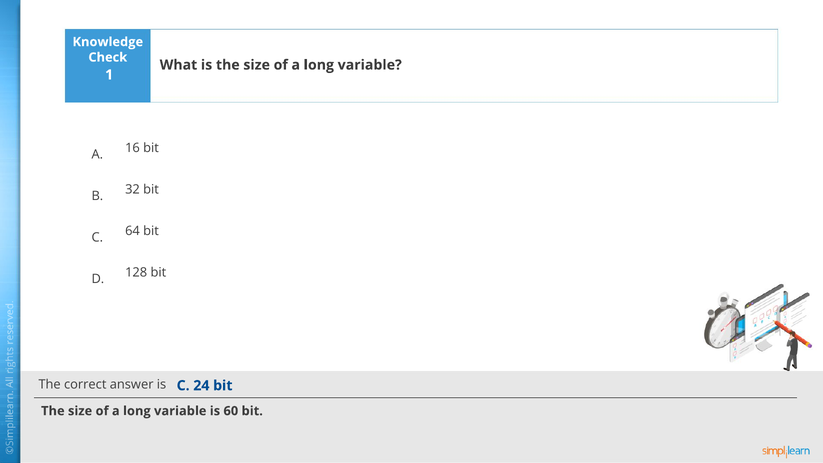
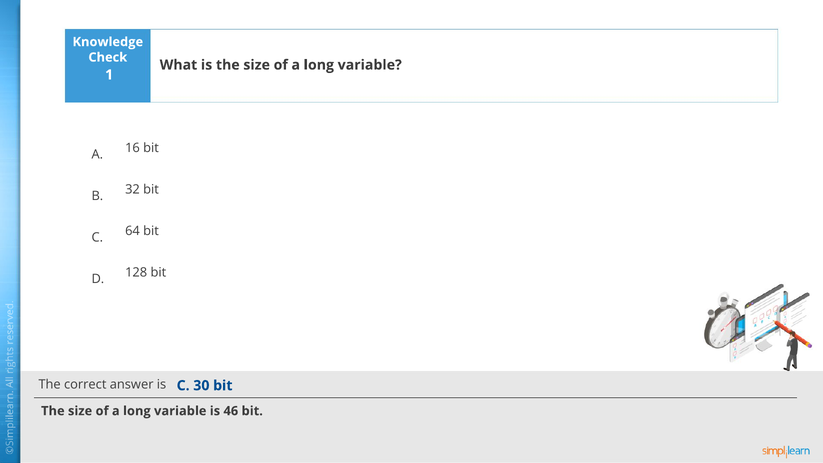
24: 24 -> 30 (201, 386)
60: 60 -> 46 (231, 411)
